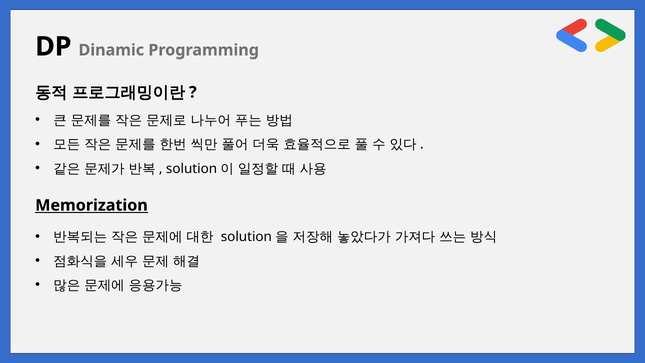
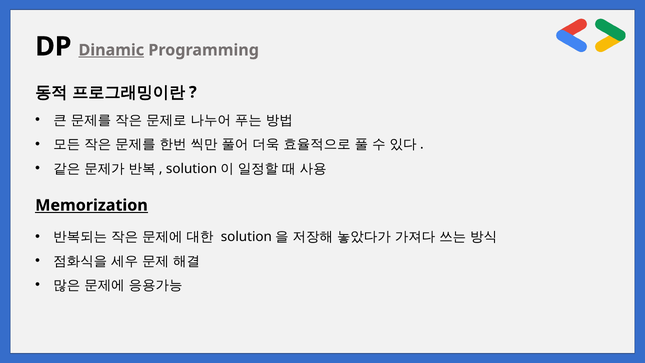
Dinamic underline: none -> present (111, 50)
